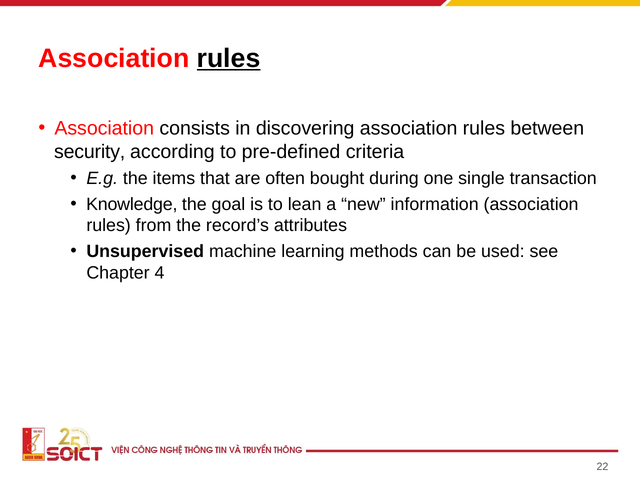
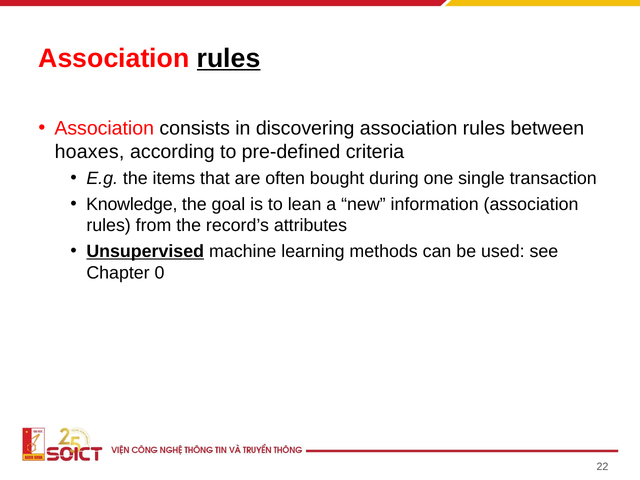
security: security -> hoaxes (89, 152)
Unsupervised underline: none -> present (145, 251)
4: 4 -> 0 (160, 273)
